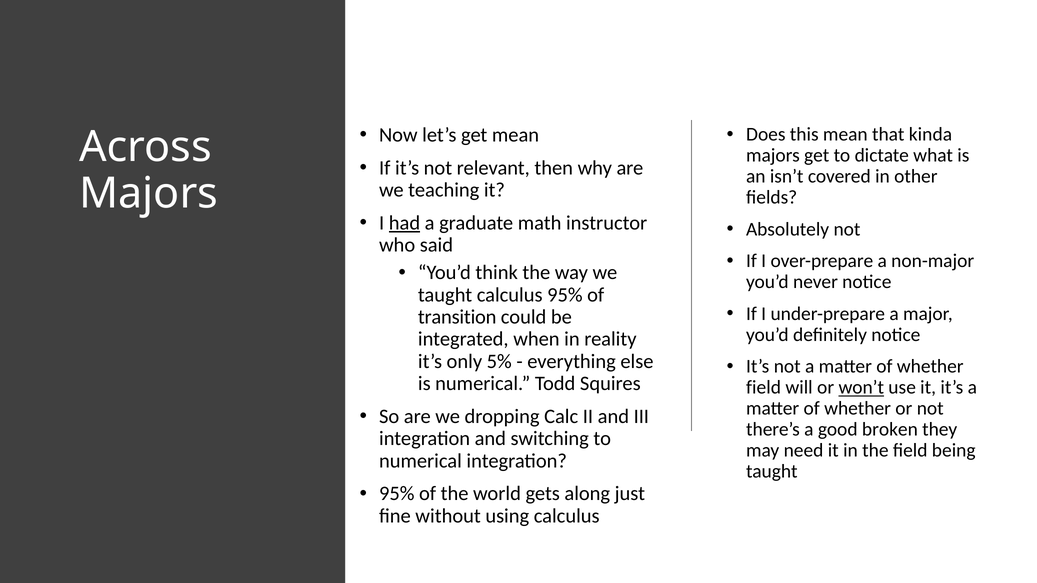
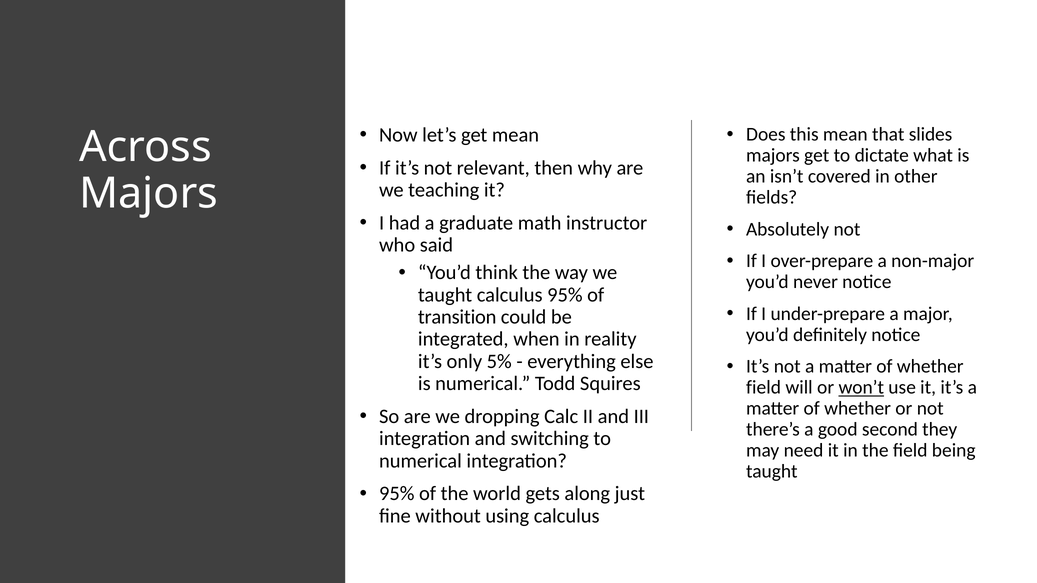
kinda: kinda -> slides (931, 134)
had underline: present -> none (404, 223)
broken: broken -> second (890, 430)
